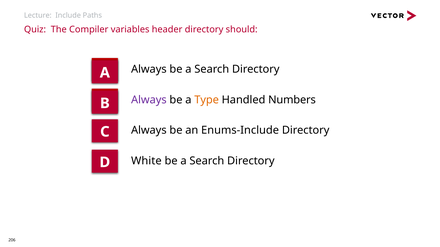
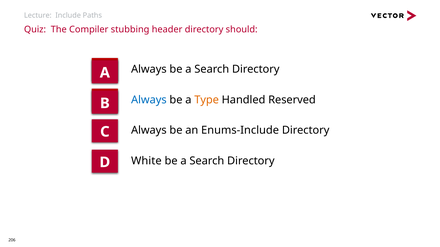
variables: variables -> stubbing (130, 30)
Always colour: purple -> blue (149, 100)
Numbers: Numbers -> Reserved (292, 100)
